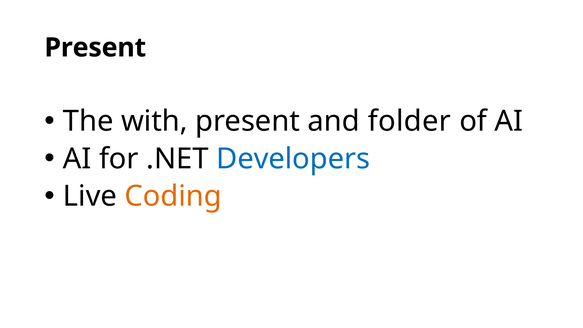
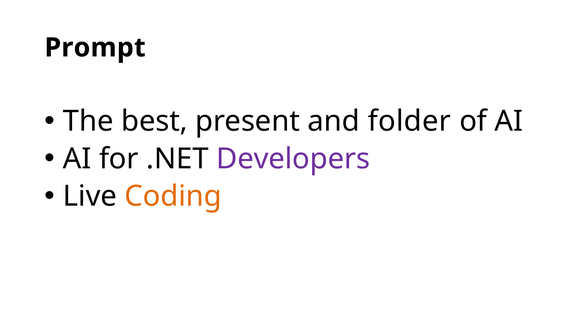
Present: Present -> Prompt (95, 48)
with: with -> best (154, 121)
Developers colour: blue -> purple (293, 159)
